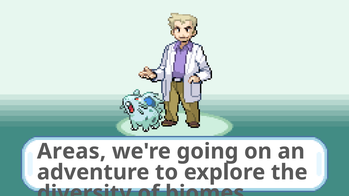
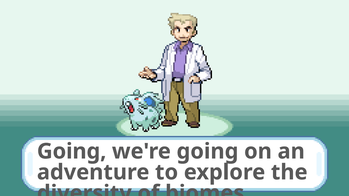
Areas: Areas -> Going (72, 152)
